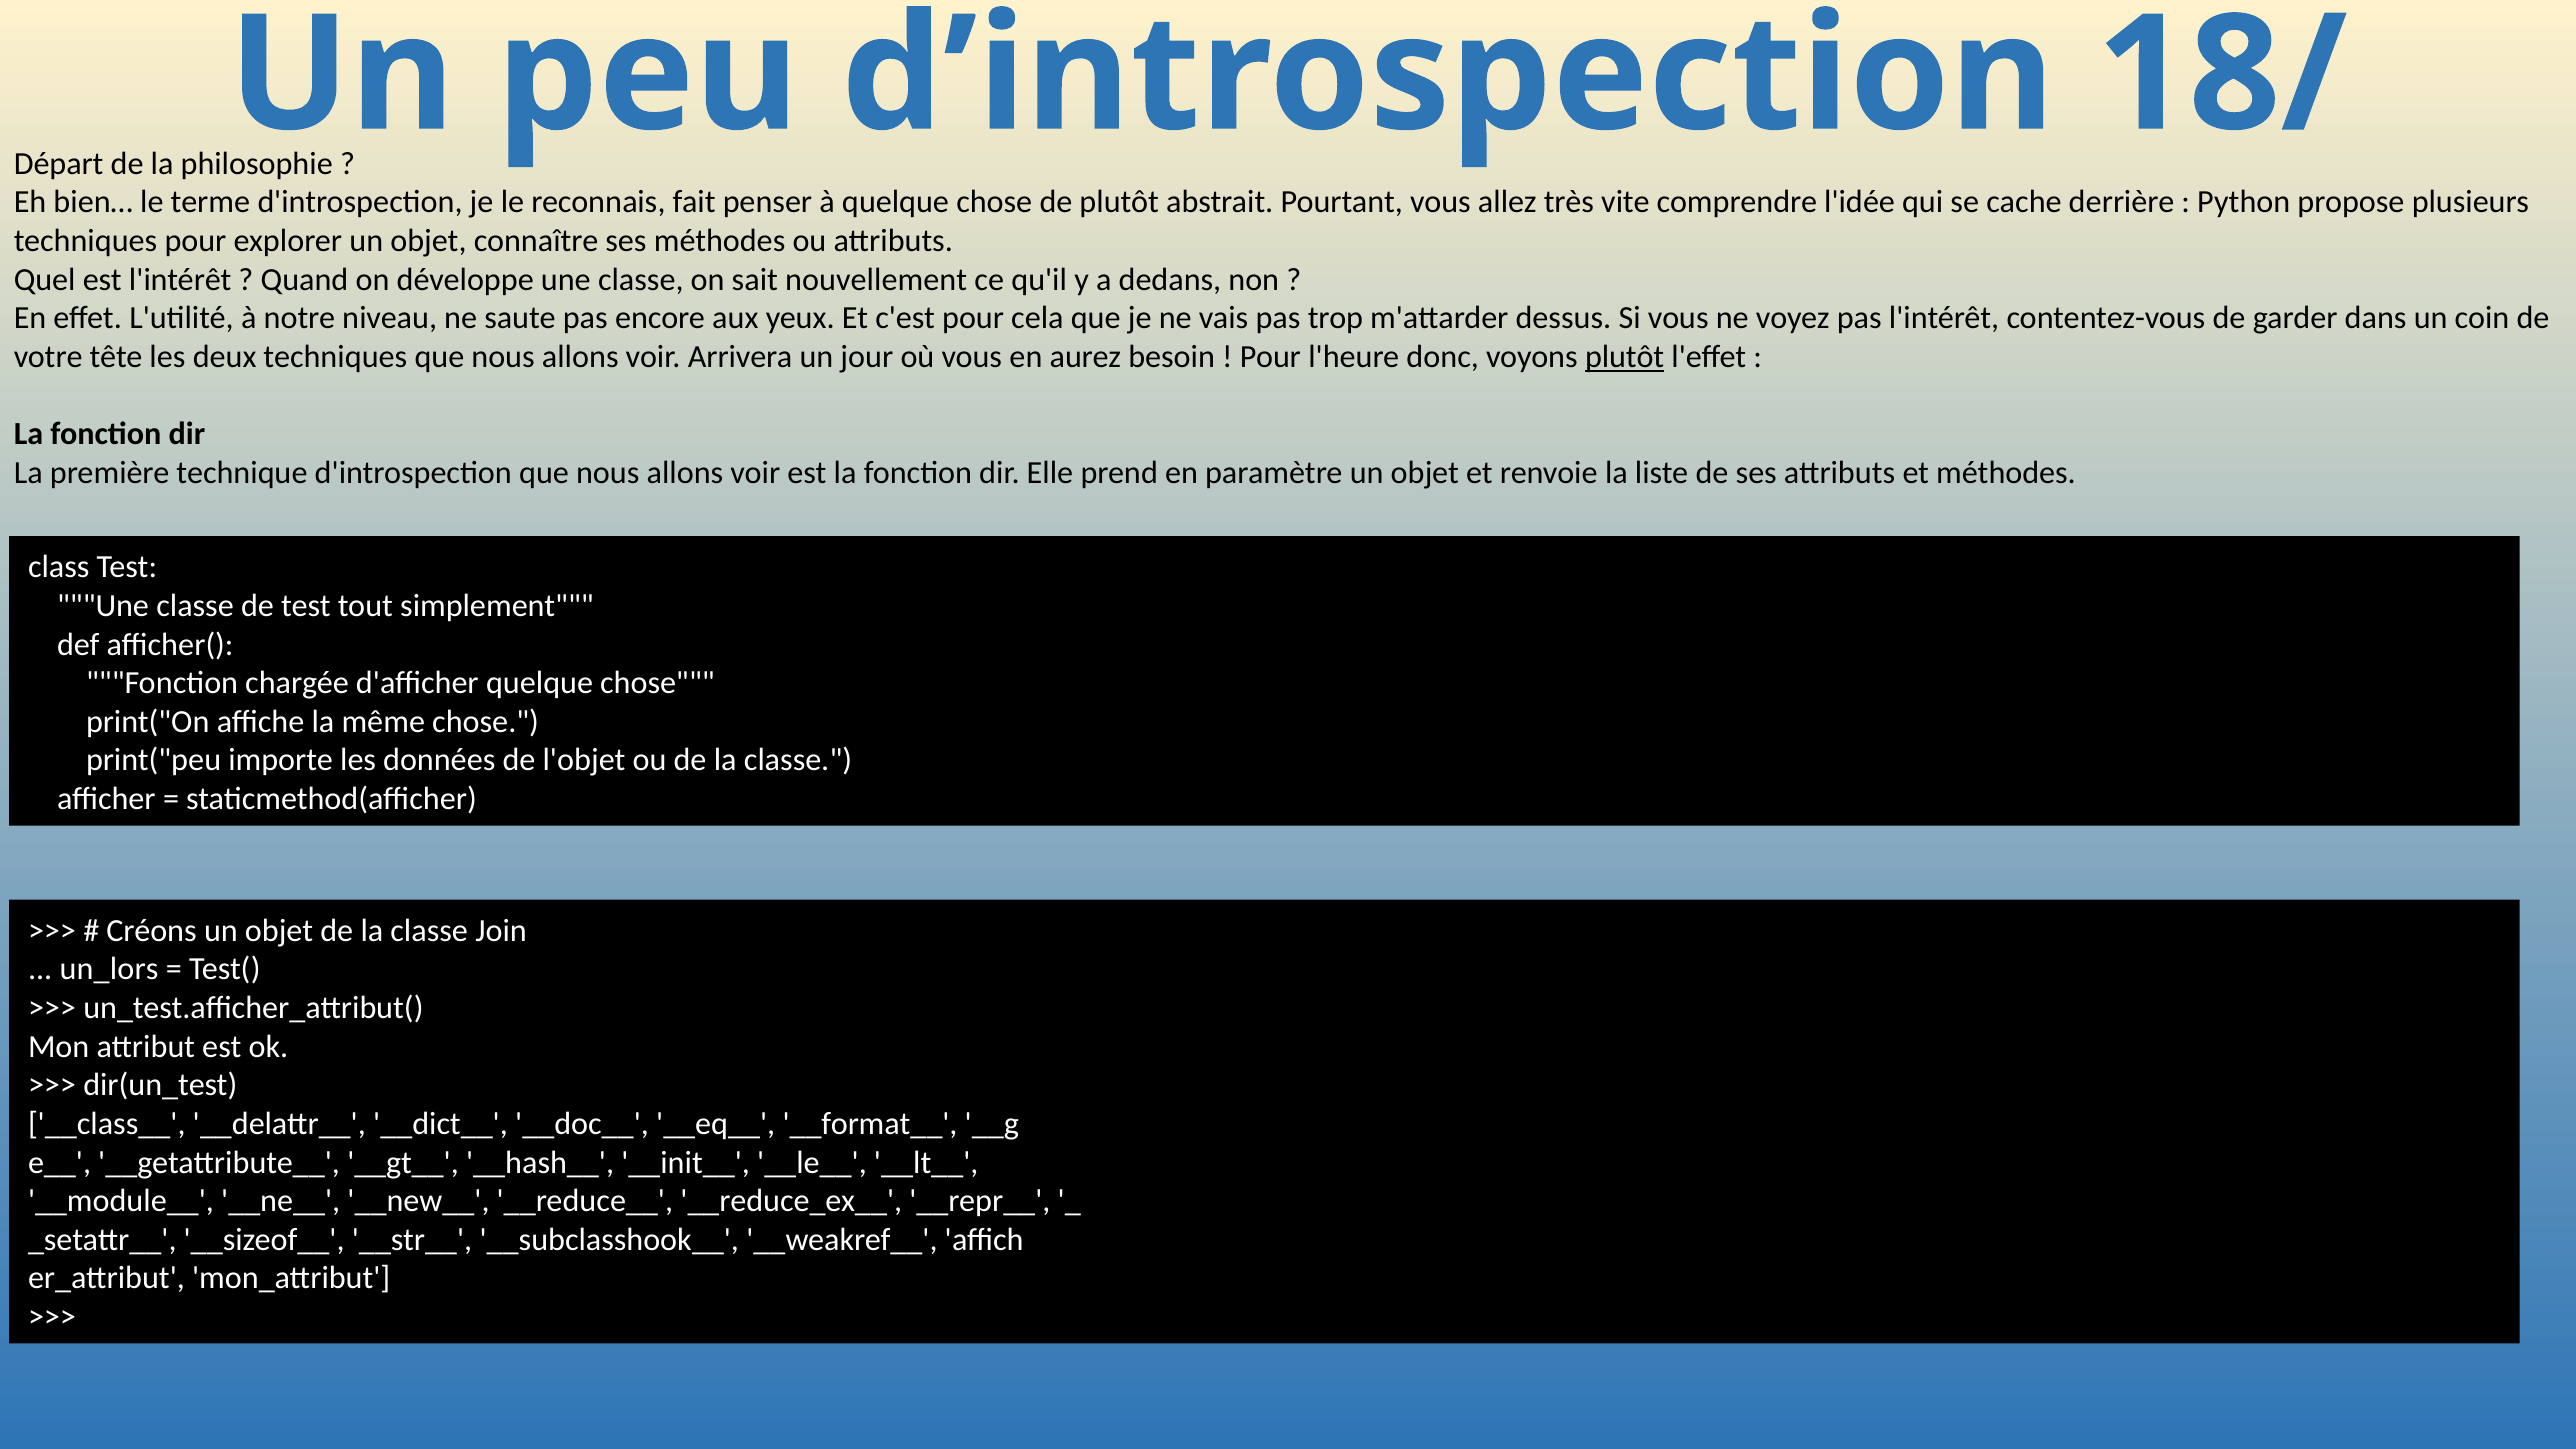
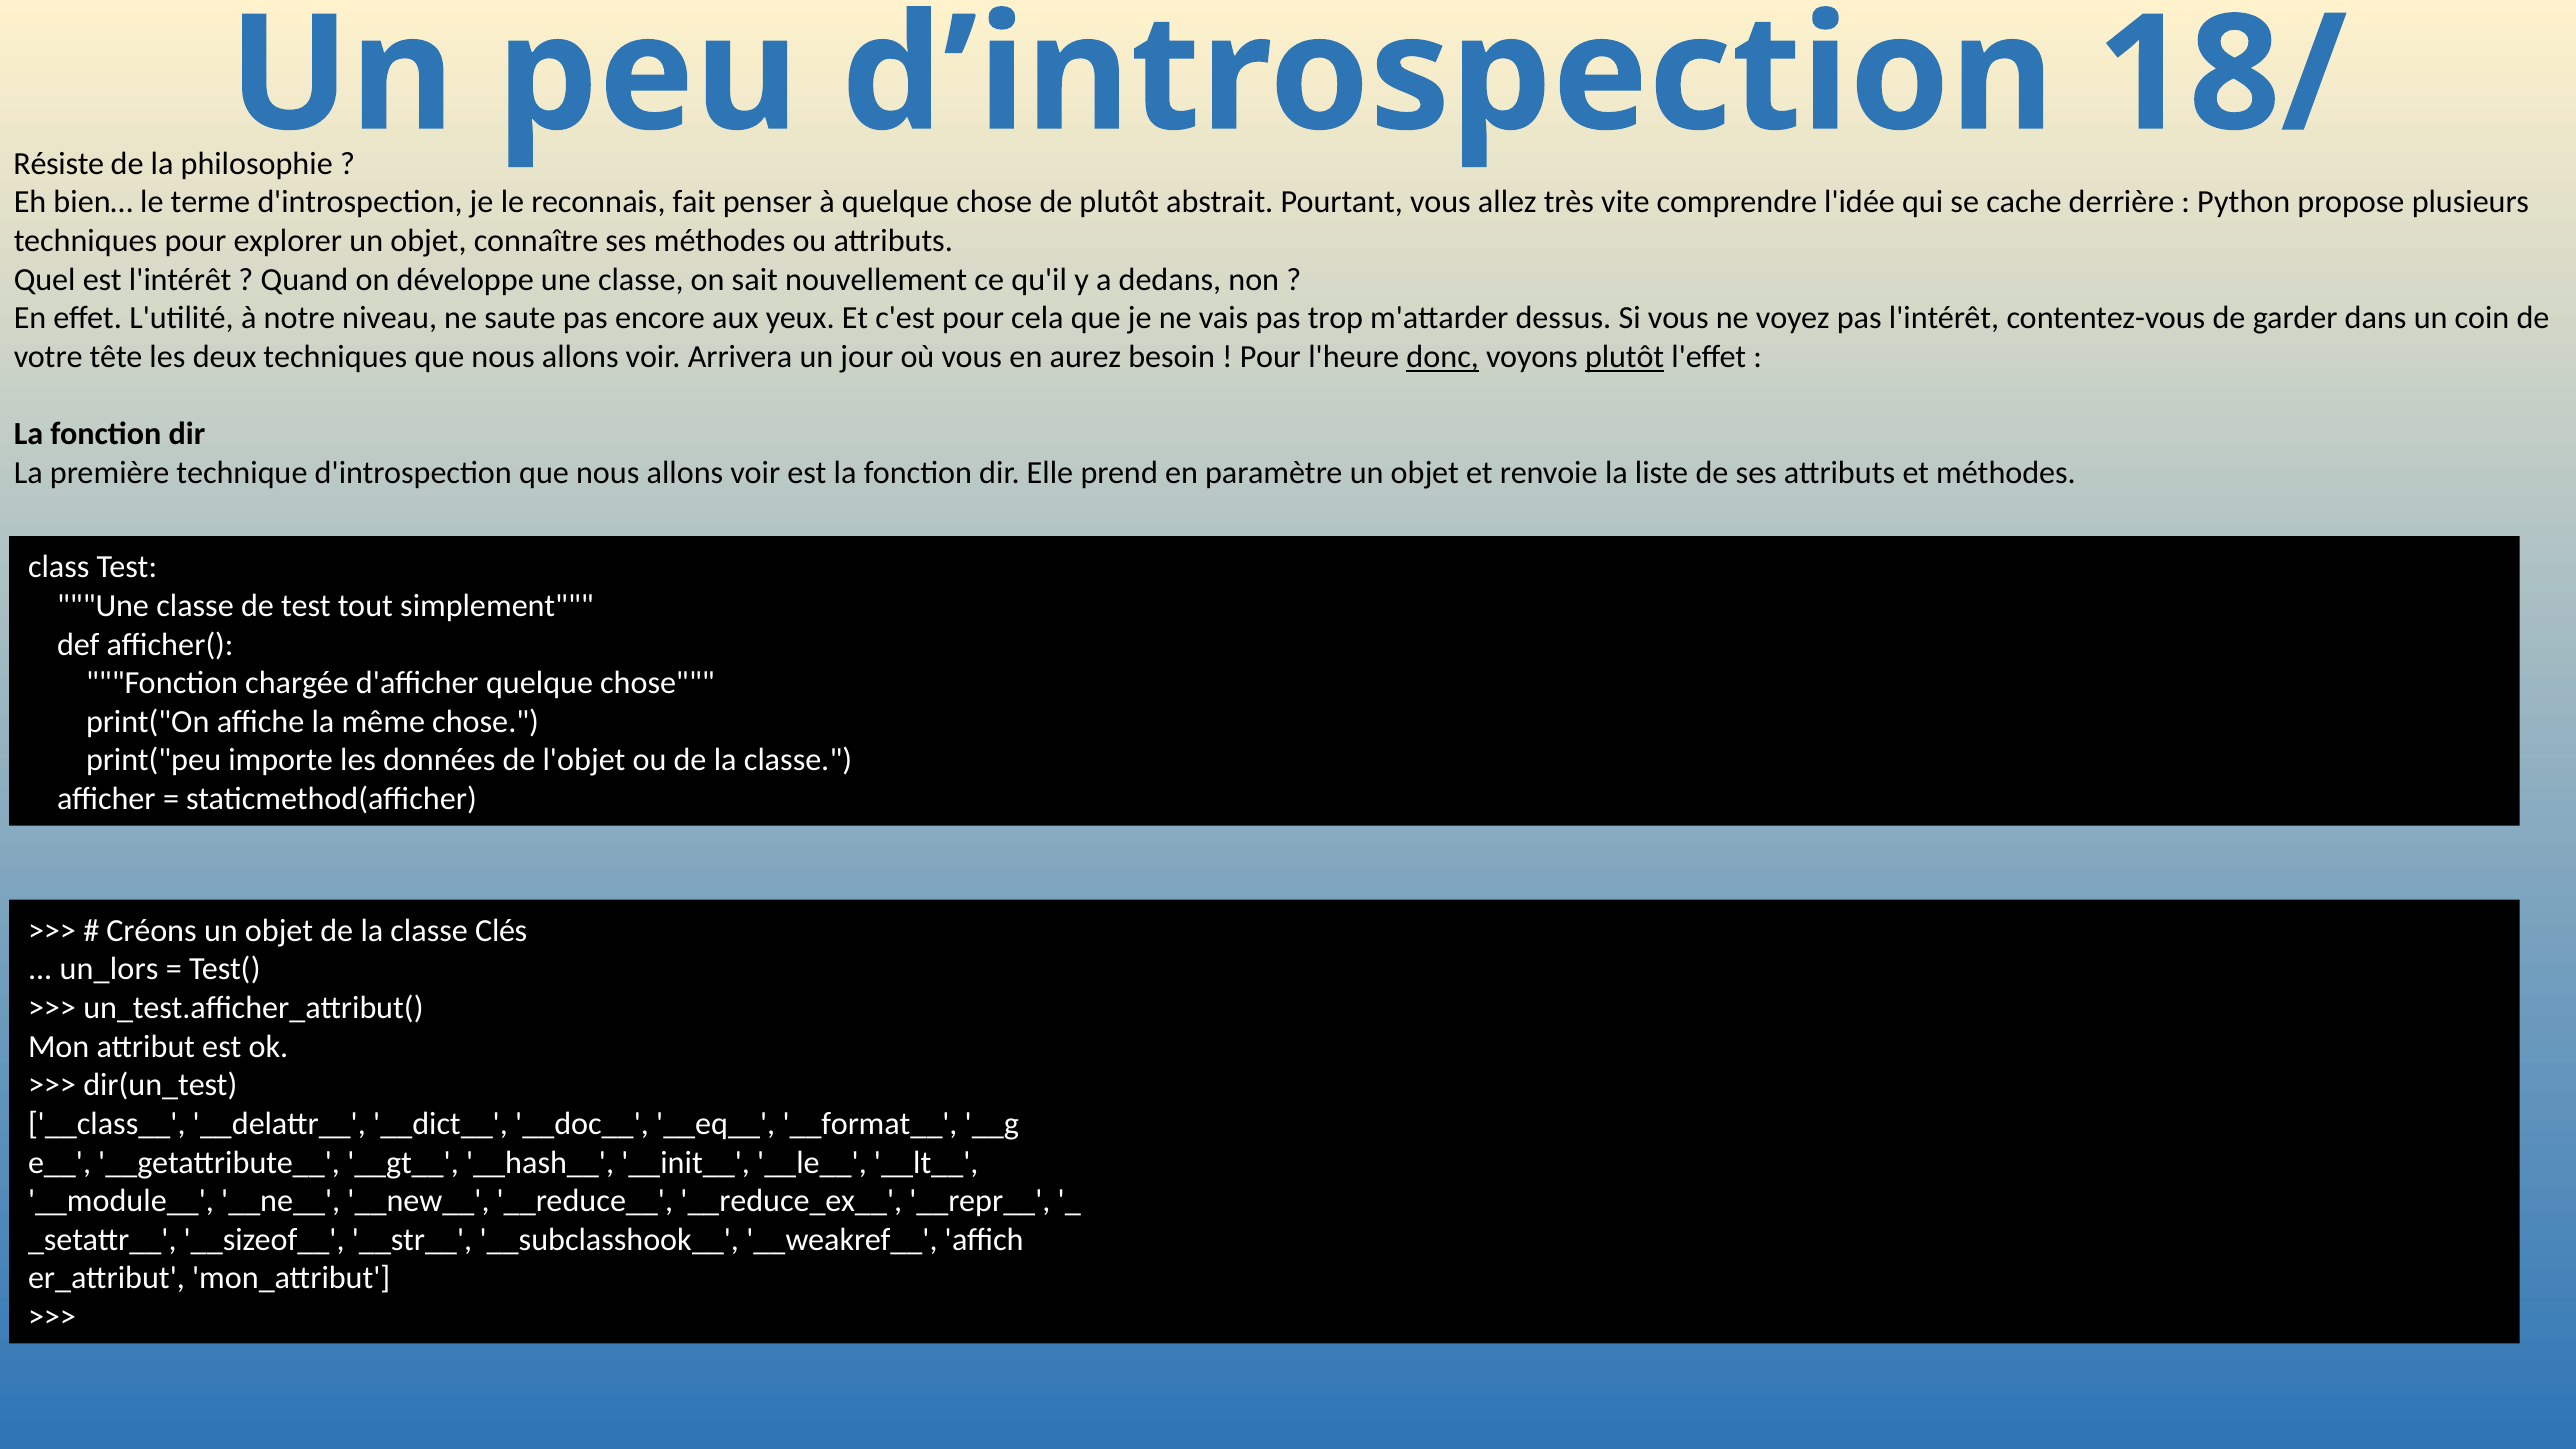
Départ: Départ -> Résiste (59, 164)
donc underline: none -> present (1443, 357)
Join: Join -> Clés (501, 931)
